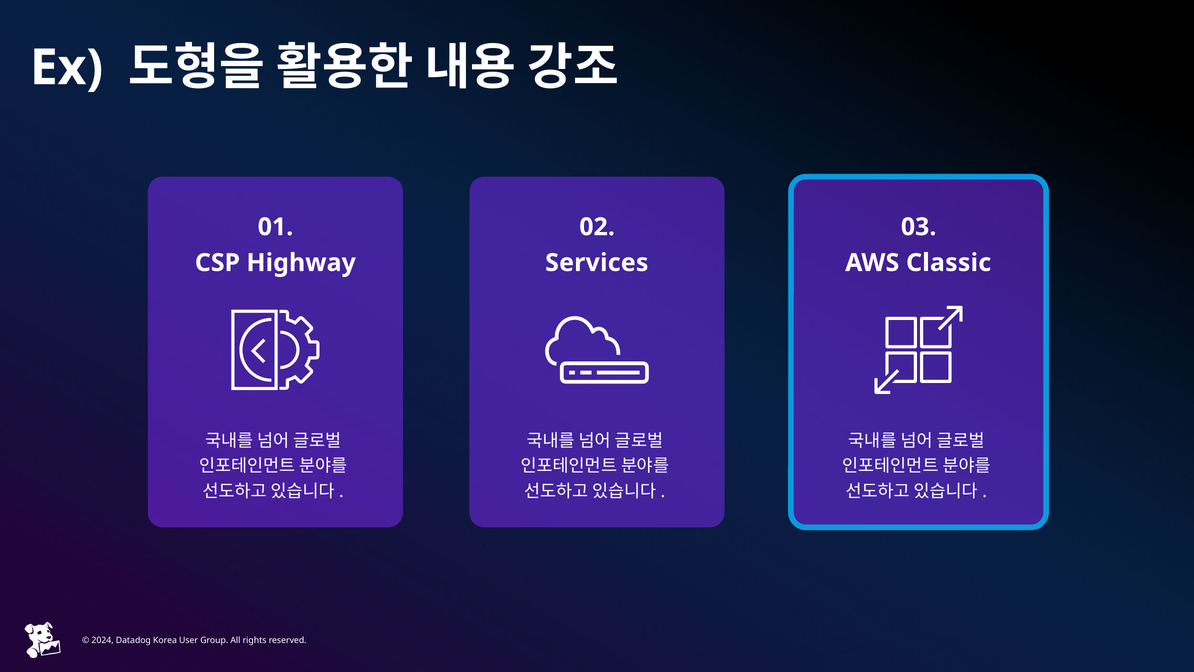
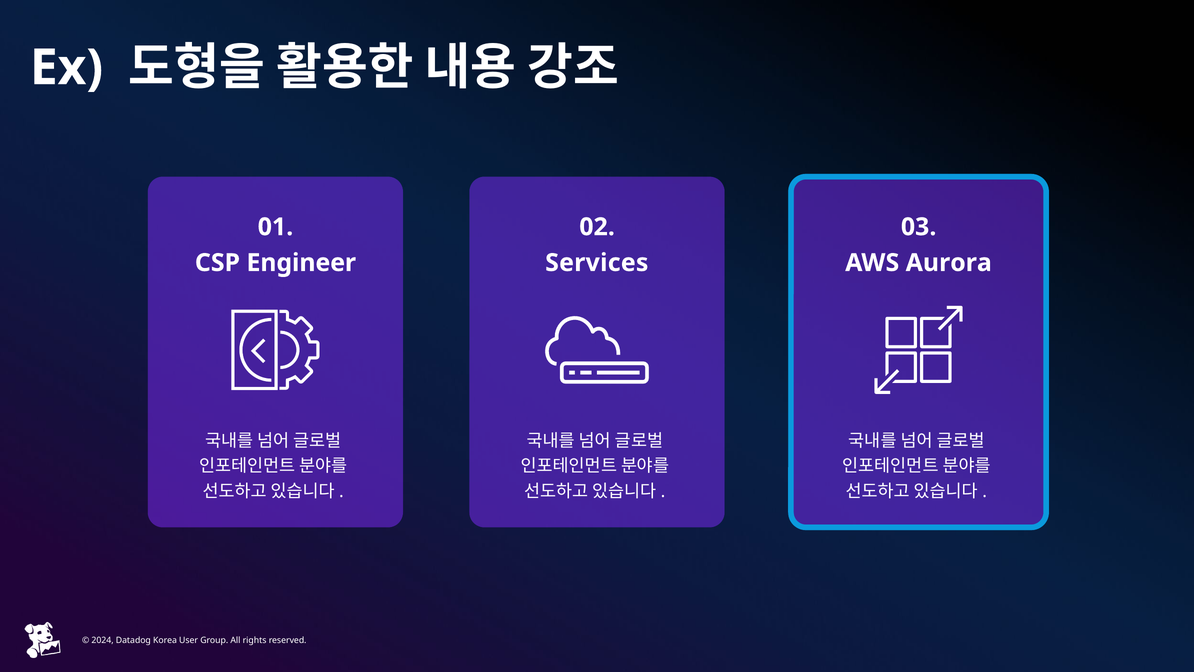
Highway: Highway -> Engineer (301, 263)
Classic: Classic -> Aurora (949, 263)
